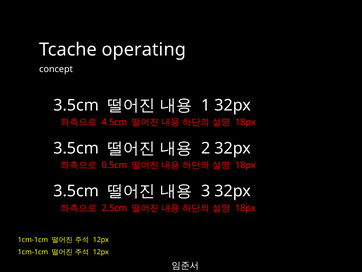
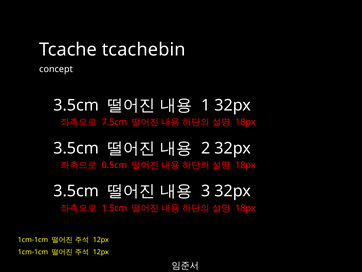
operating: operating -> tcachebin (144, 50)
4.5cm: 4.5cm -> 7.5cm (114, 122)
2.5cm: 2.5cm -> 1.5cm (114, 208)
